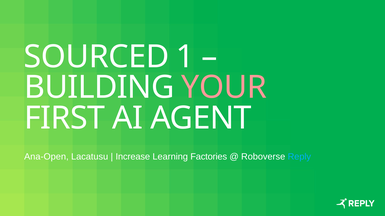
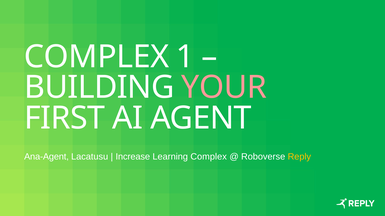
SOURCED: SOURCED -> COMPLEX (96, 57)
Ana-Open: Ana-Open -> Ana-Agent (46, 157)
Learning Factories: Factories -> Complex (209, 157)
Reply colour: light blue -> yellow (299, 157)
